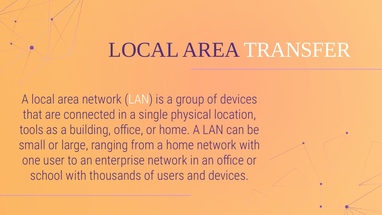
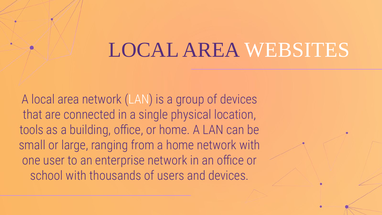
TRANSFER: TRANSFER -> WEBSITES (297, 50)
